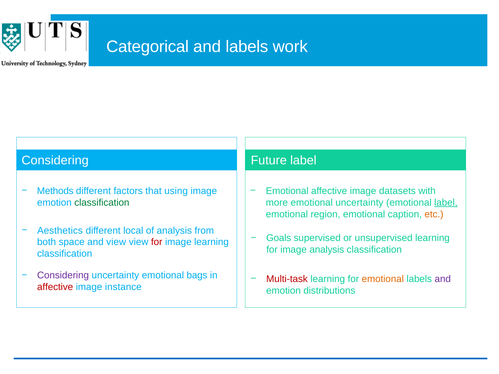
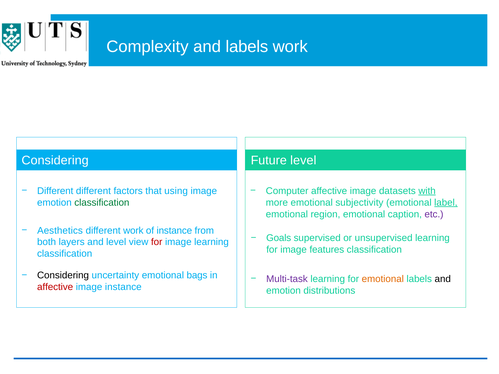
Categorical: Categorical -> Complexity (147, 47)
Future label: label -> level (303, 160)
Methods: Methods -> Different (55, 191)
Emotional: Emotional -> Computer (287, 191)
with underline: none -> present (427, 191)
emotional uncertainty: uncertainty -> subjectivity (359, 203)
etc colour: orange -> purple (434, 214)
different local: local -> work (133, 231)
of analysis: analysis -> instance (174, 231)
space: space -> layers (72, 242)
and view: view -> level (116, 242)
image analysis: analysis -> features (327, 250)
Considering colour: purple -> black (63, 276)
Multi-task colour: red -> purple (287, 279)
and colour: purple -> black (443, 279)
